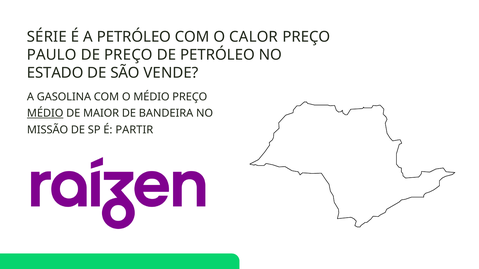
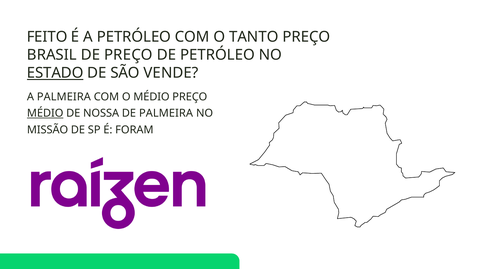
SÉRIE: SÉRIE -> FEITO (47, 37)
CALOR: CALOR -> TANTO (254, 37)
PAULO: PAULO -> BRASIL (52, 55)
ESTADO underline: none -> present (55, 73)
A GASOLINA: GASOLINA -> PALMEIRA (64, 97)
MAIOR: MAIOR -> NOSSA (101, 114)
DE BANDEIRA: BANDEIRA -> PALMEIRA (166, 114)
PARTIR: PARTIR -> FORAM (134, 130)
